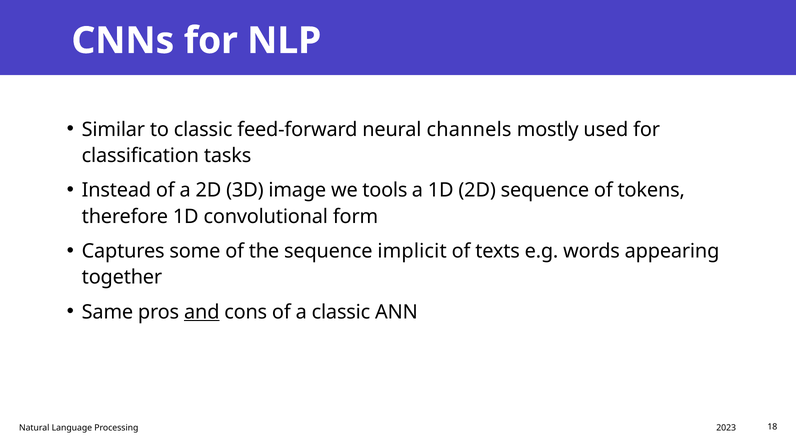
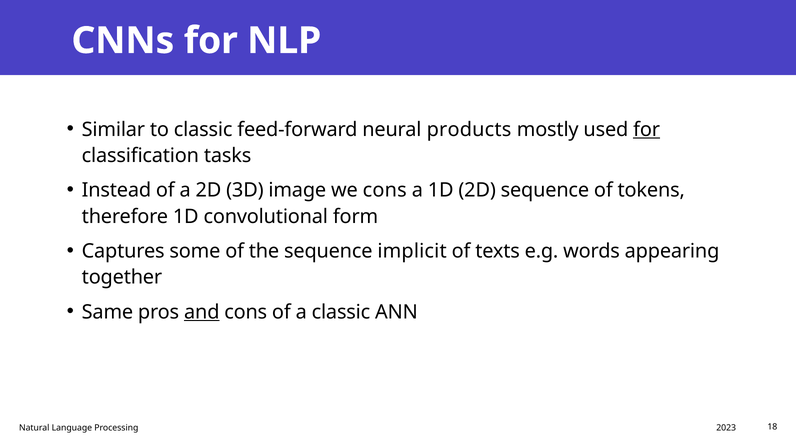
channels: channels -> products (469, 129)
for underline: none -> present (647, 129)
we tools: tools -> cons (385, 190)
